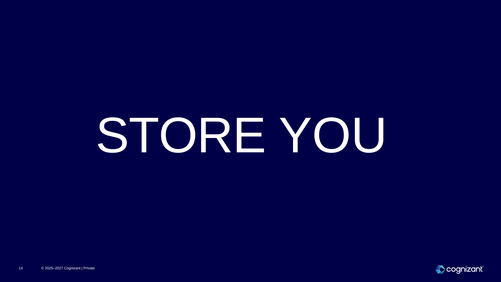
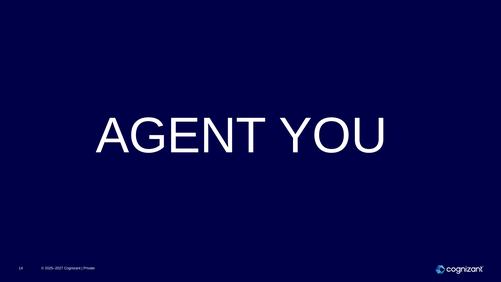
STORE: STORE -> AGENT (181, 136)
